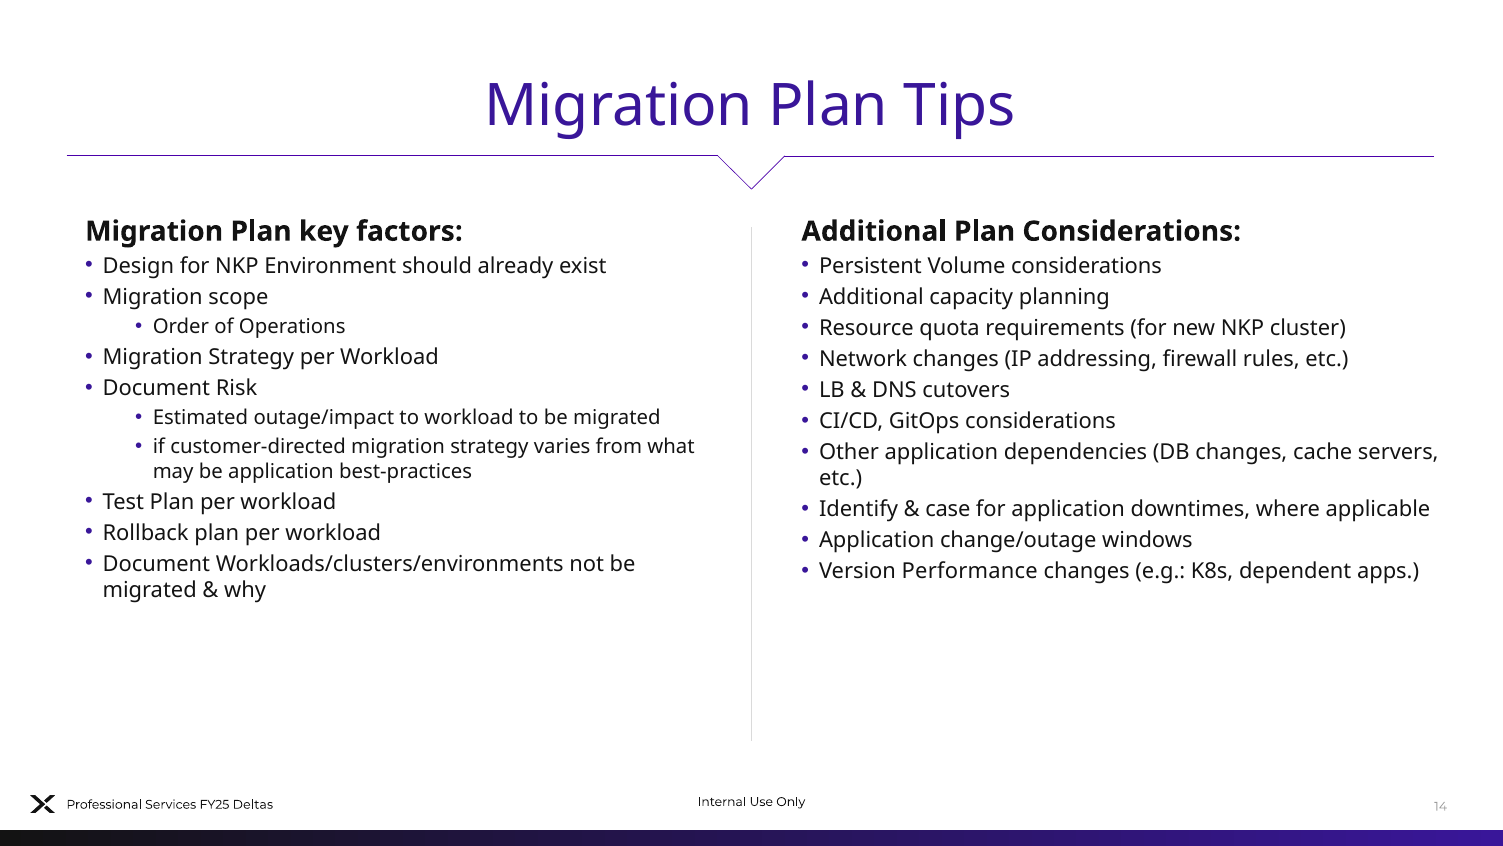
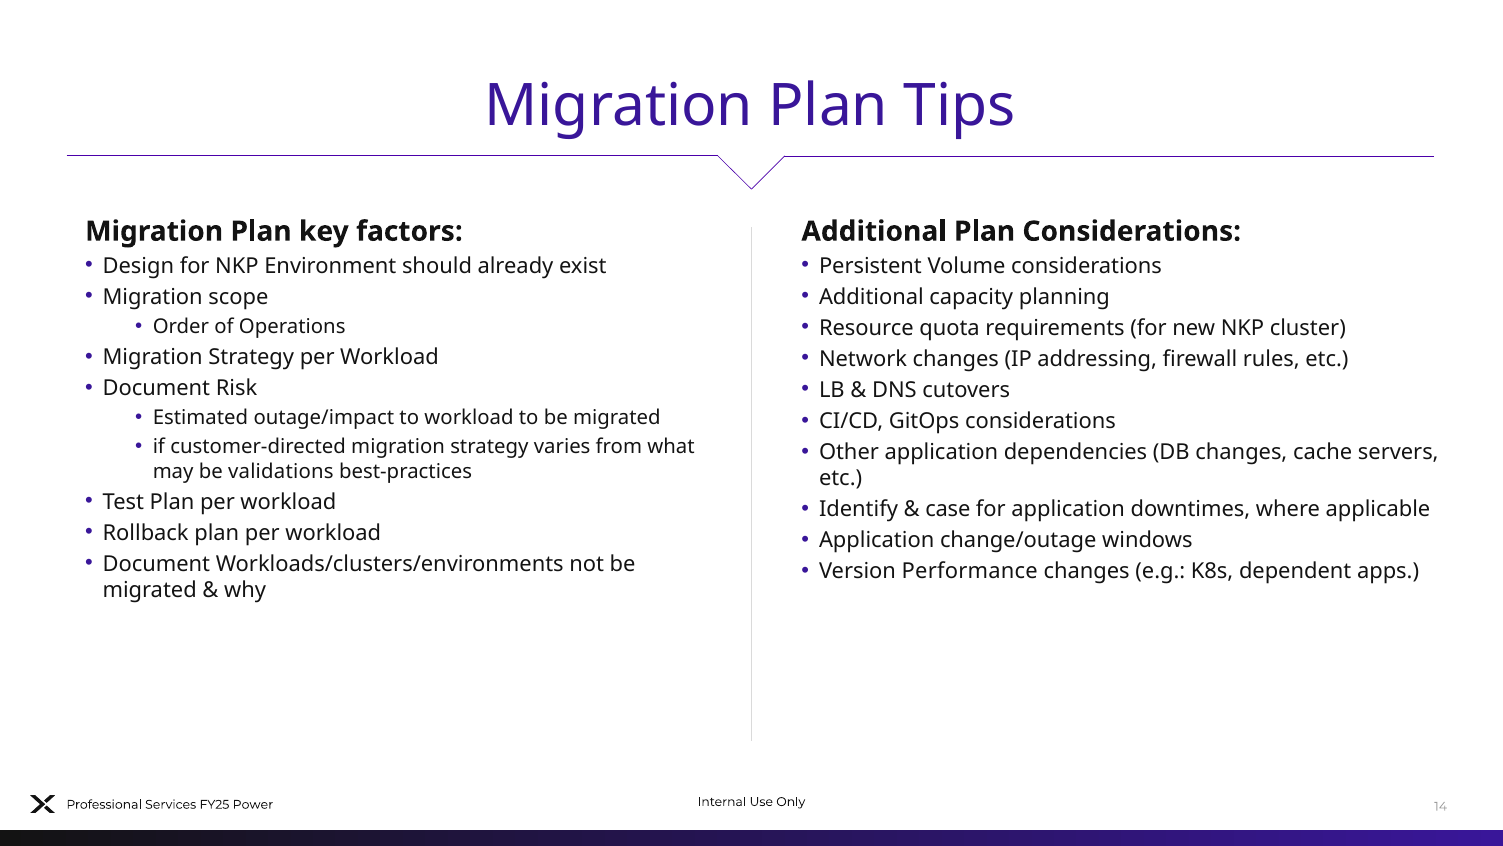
be application: application -> validations (281, 471)
Deltas: Deltas -> Power (253, 804)
